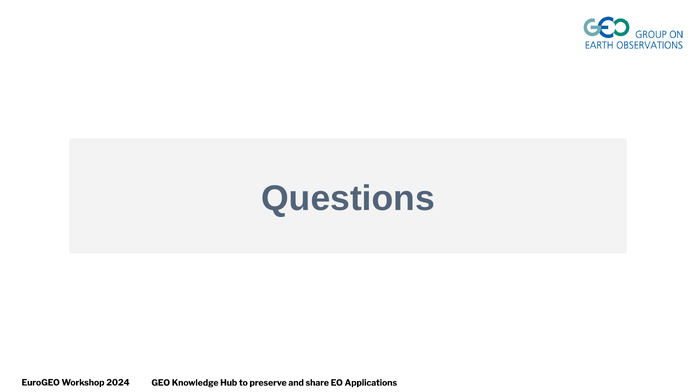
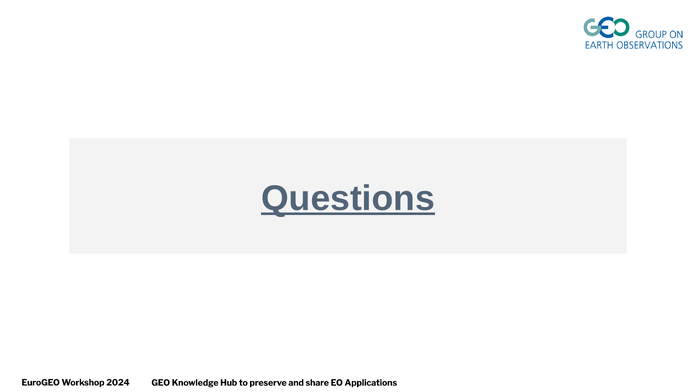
Questions underline: none -> present (348, 198)
